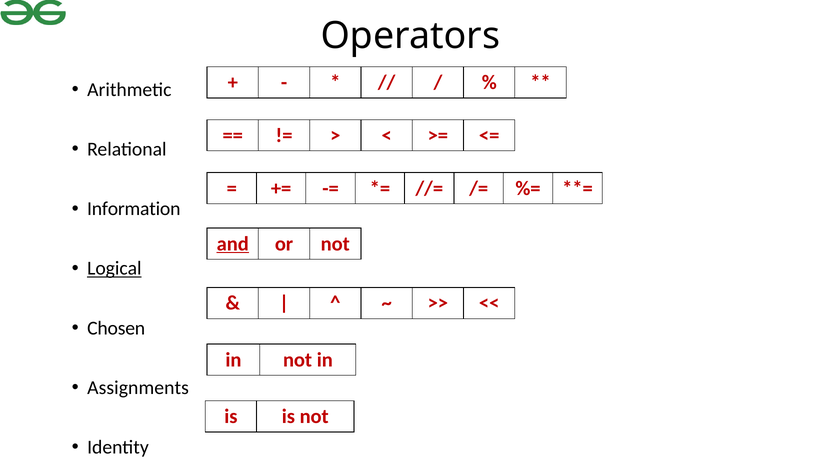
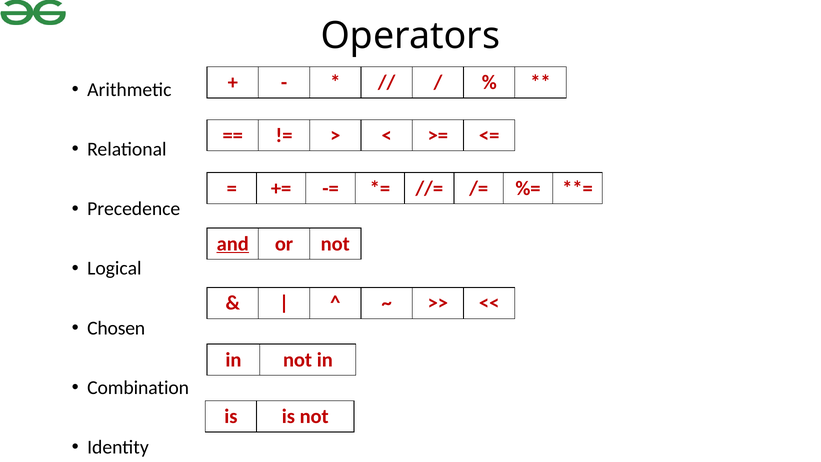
Information: Information -> Precedence (134, 209)
Logical underline: present -> none (114, 268)
Assignments: Assignments -> Combination (138, 388)
